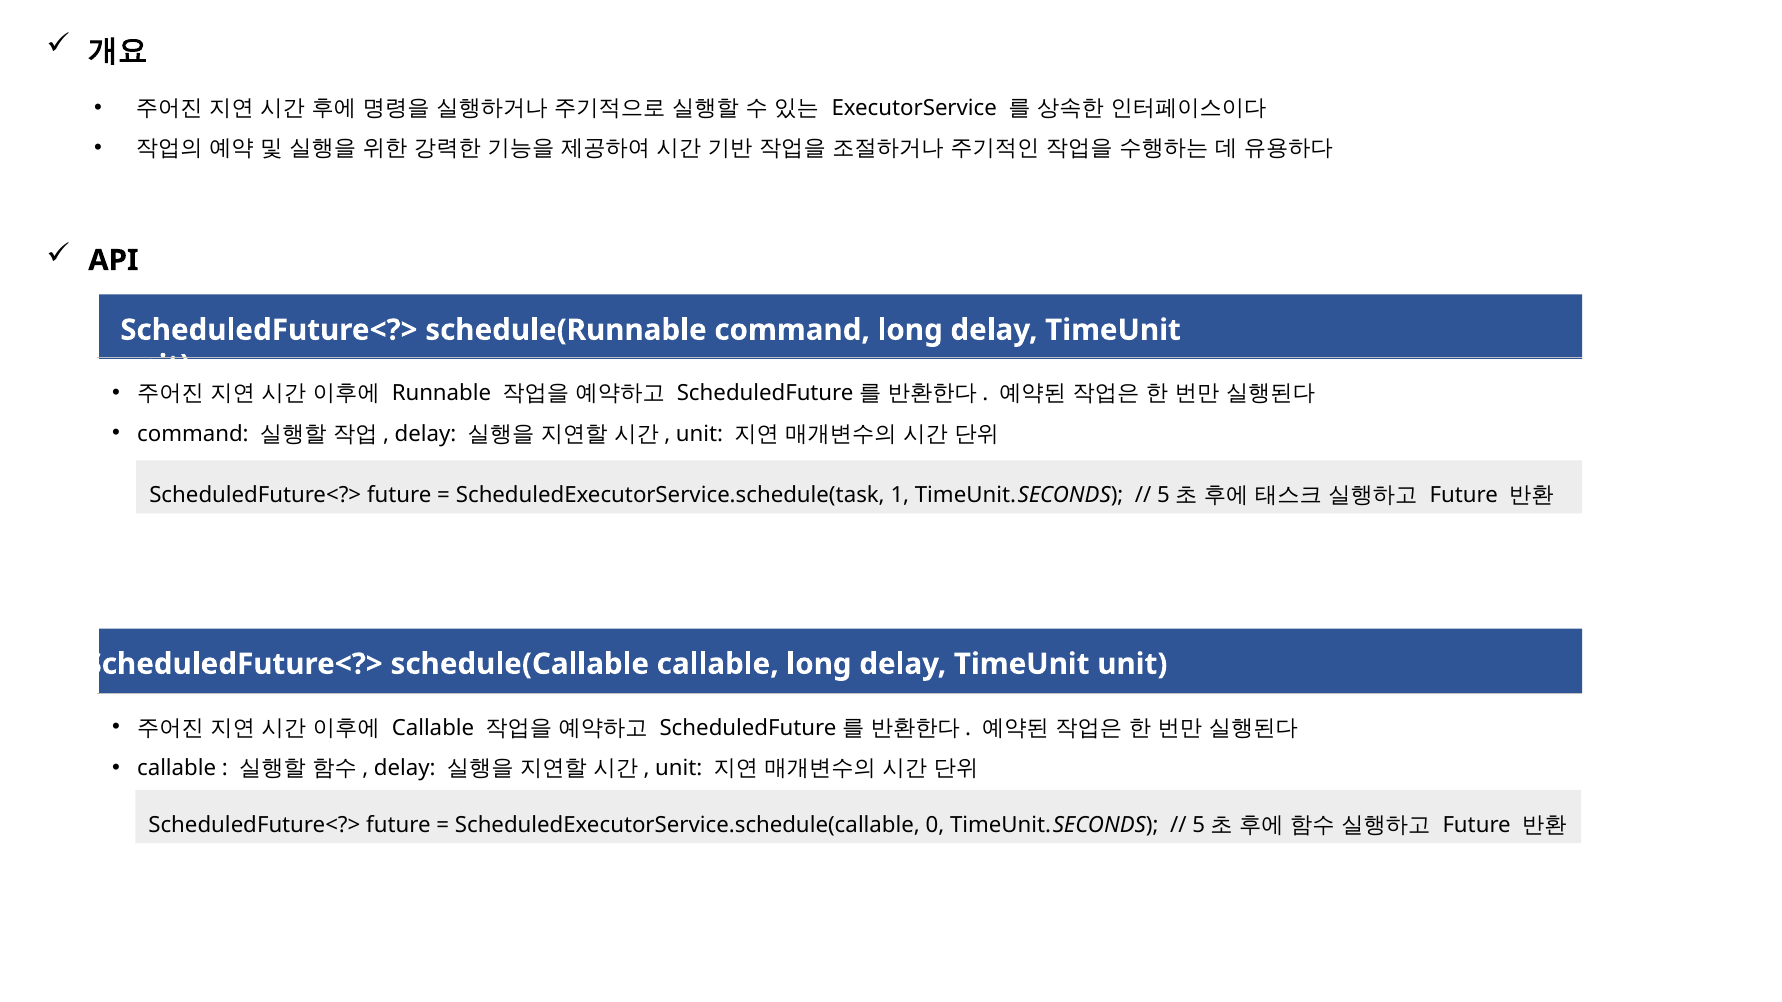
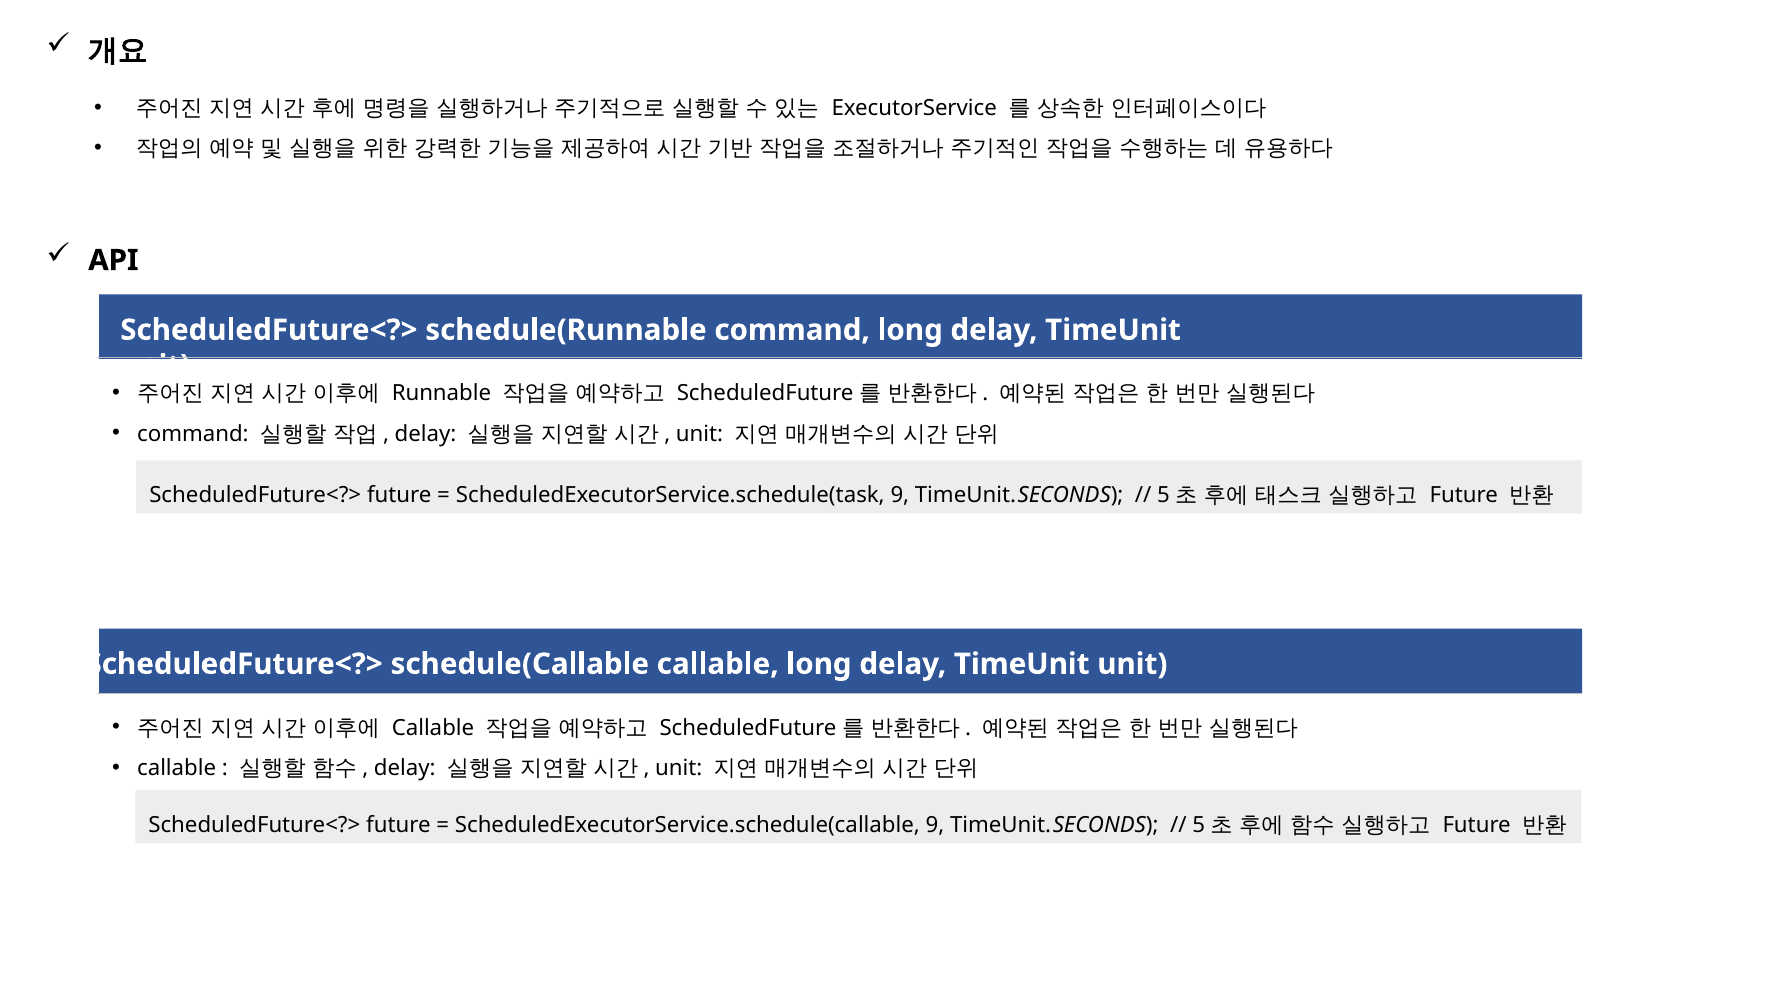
ScheduledExecutorService.schedule(task 1: 1 -> 9 (900, 495)
ScheduledExecutorService.schedule(callable 0: 0 -> 9 (935, 825)
